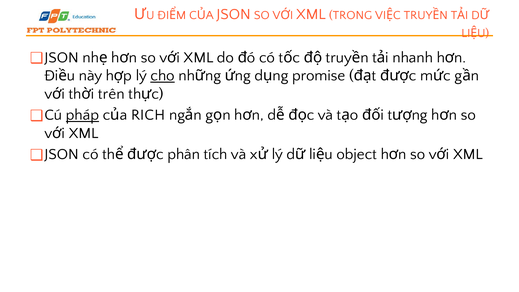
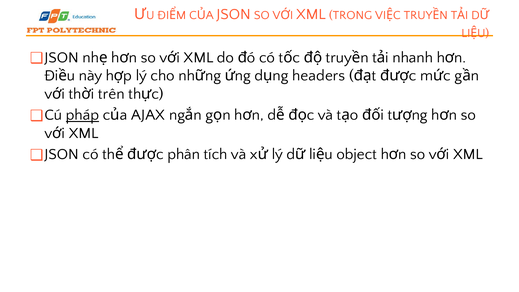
cho underline: present -> none (163, 76)
promise: promise -> headers (319, 76)
RICH: RICH -> AJAX (148, 115)
